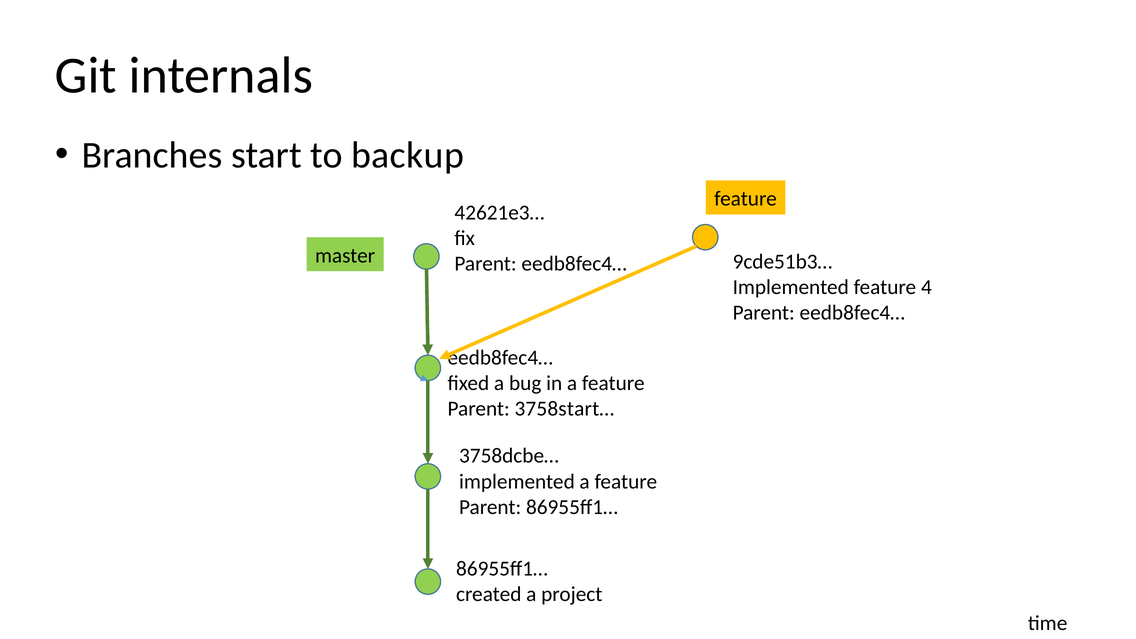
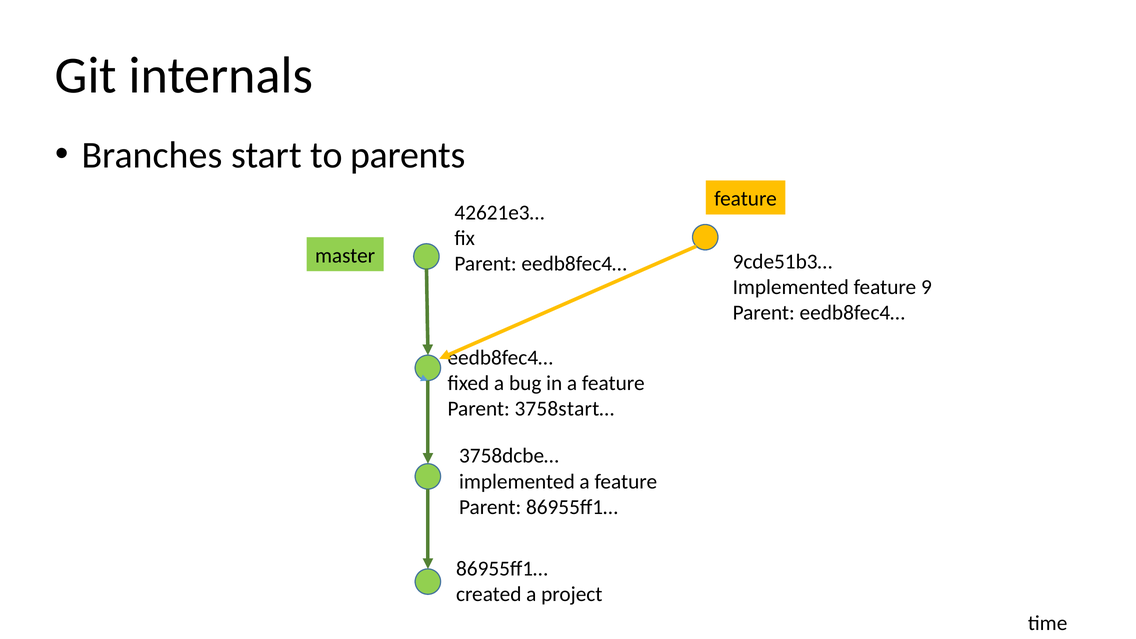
backup: backup -> parents (408, 155)
4: 4 -> 9 (926, 287)
